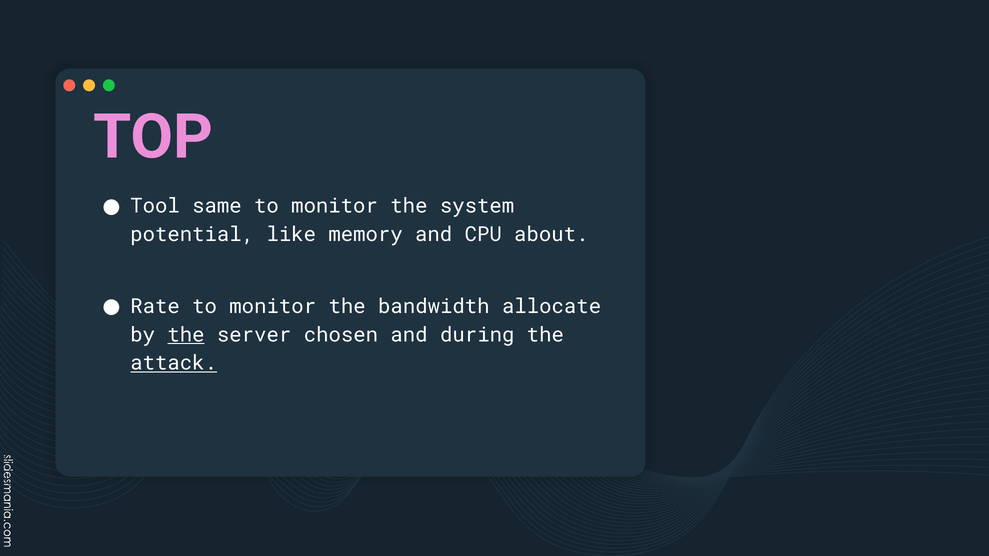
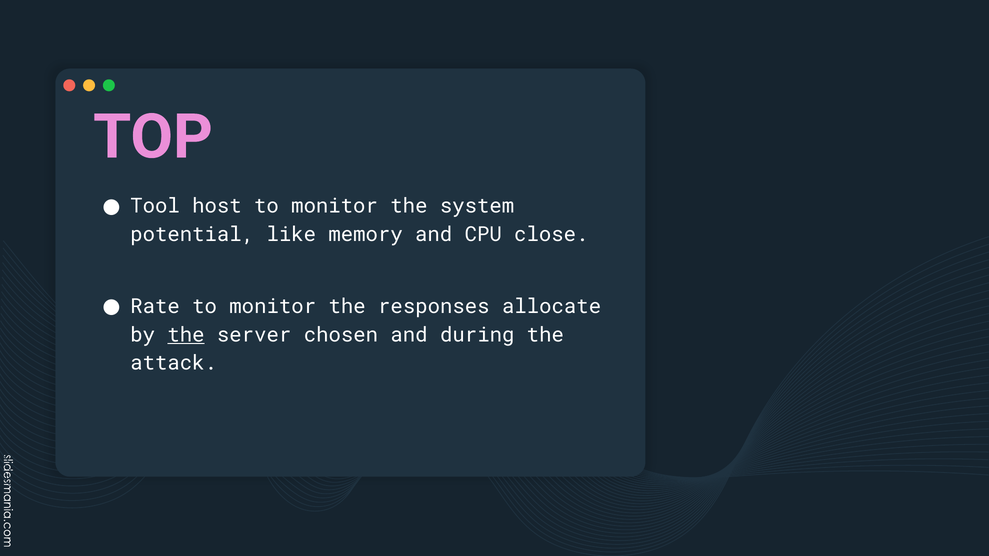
same: same -> host (217, 206)
about: about -> close (551, 235)
bandwidth: bandwidth -> responses (434, 306)
attack underline: present -> none (174, 363)
